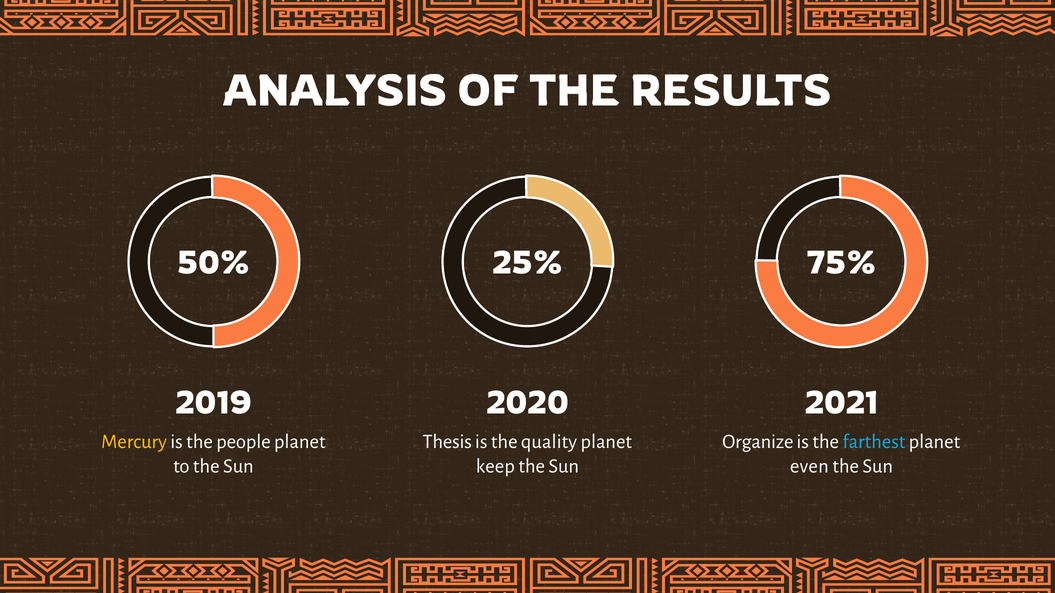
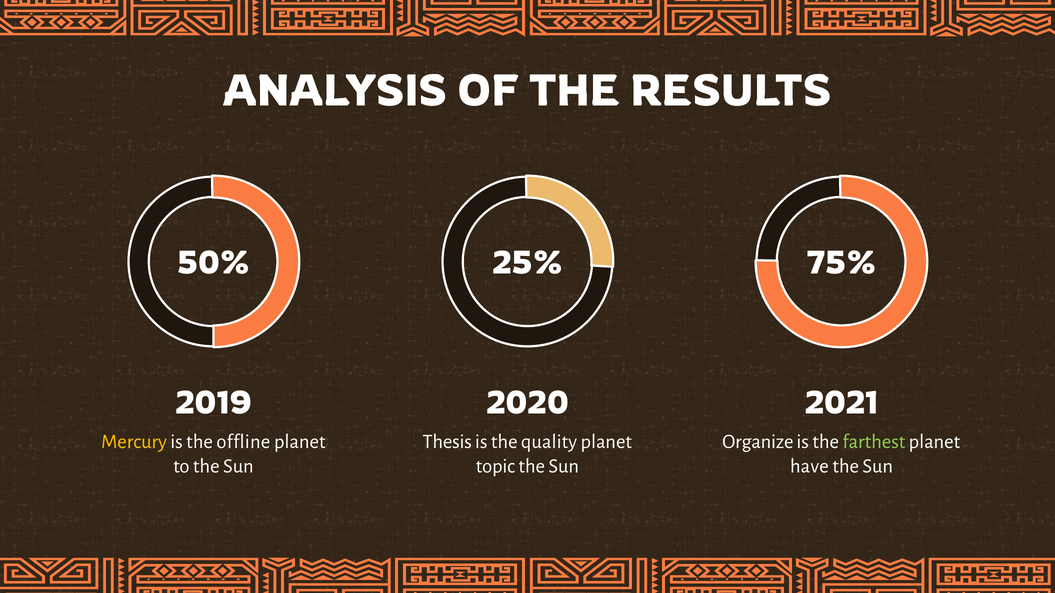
people: people -> offline (243, 442)
farthest colour: light blue -> light green (874, 442)
keep: keep -> topic (495, 466)
even: even -> have (809, 466)
